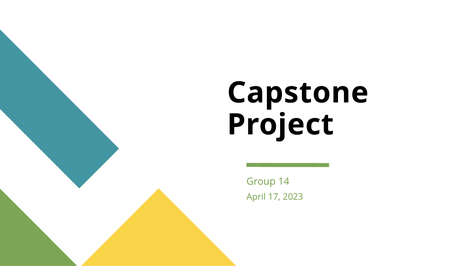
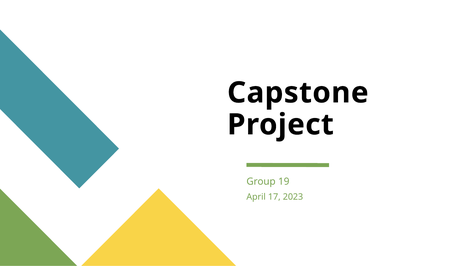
14: 14 -> 19 (284, 181)
